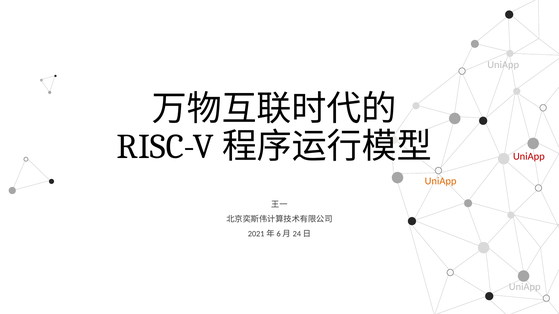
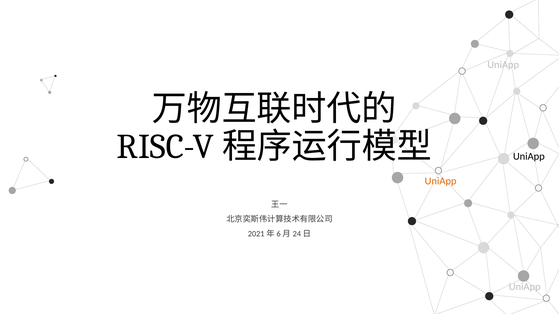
UniApp colour: red -> black (529, 156)
